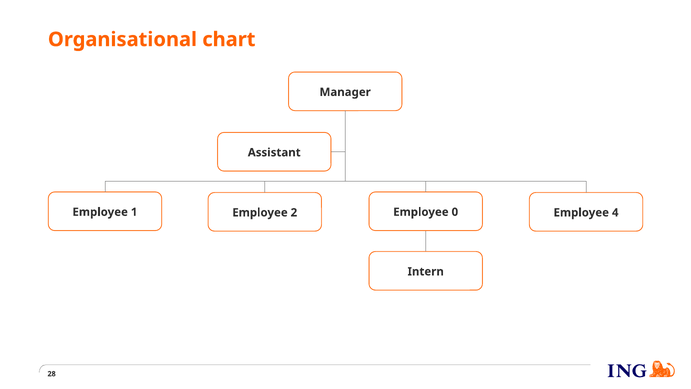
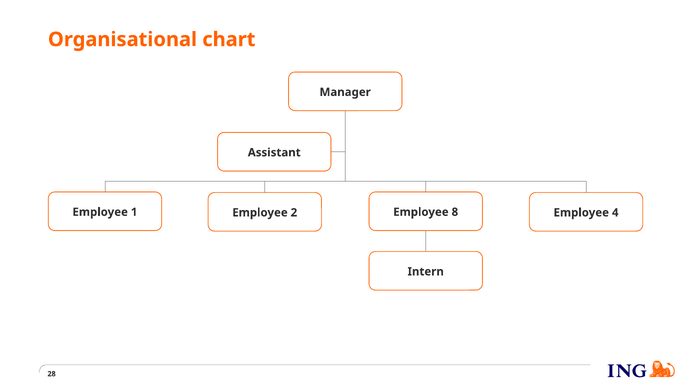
0: 0 -> 8 (455, 212)
